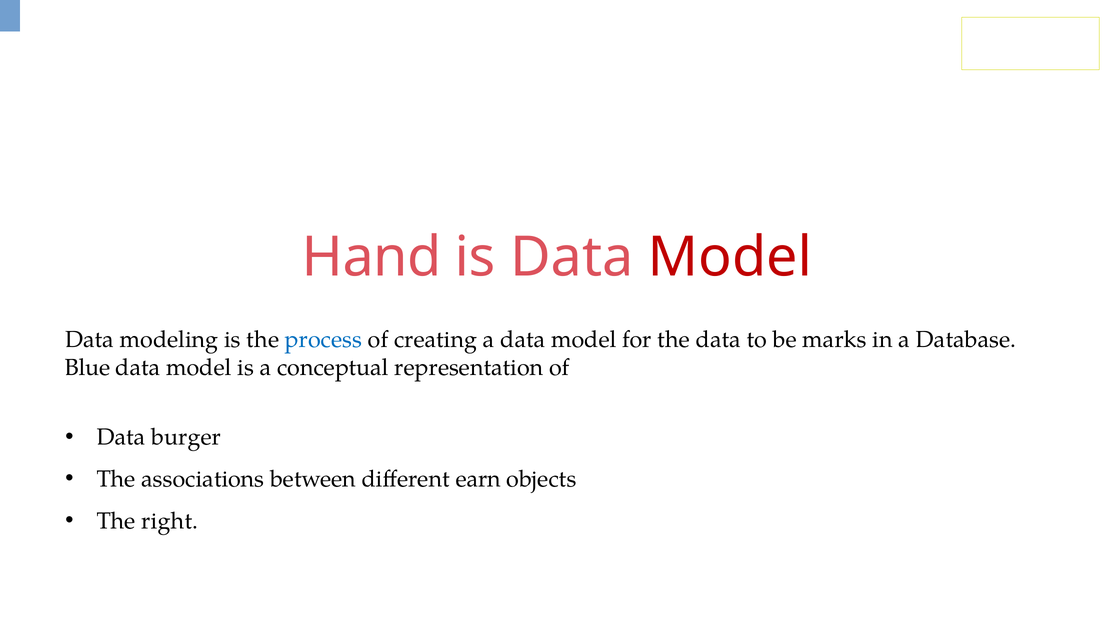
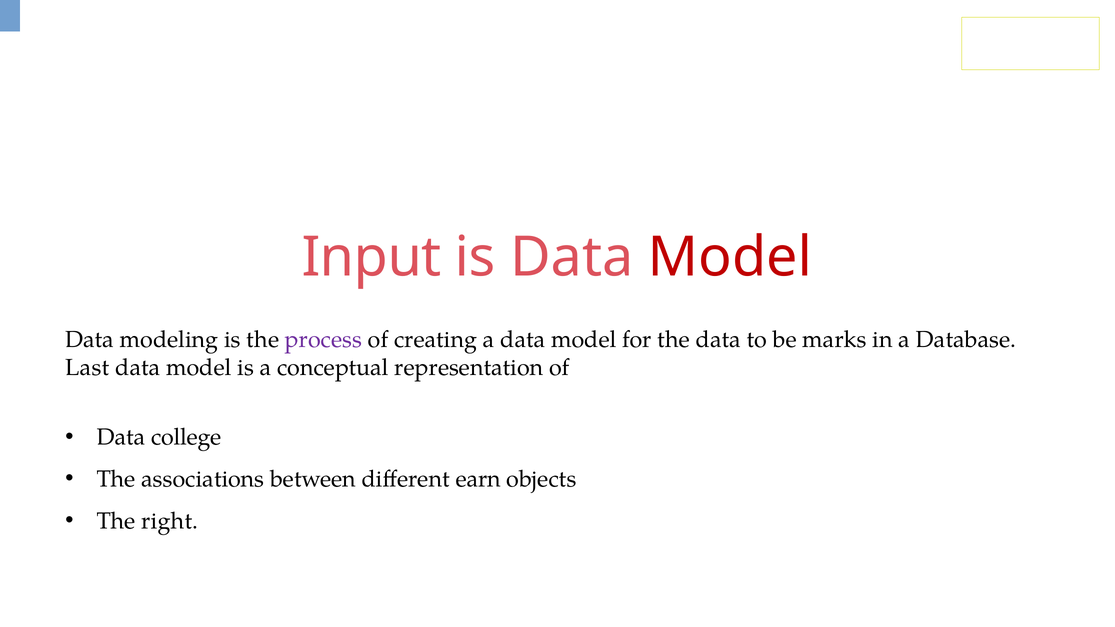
Hand: Hand -> Input (372, 257)
process colour: blue -> purple (323, 340)
Blue: Blue -> Last (87, 368)
burger: burger -> college (186, 437)
